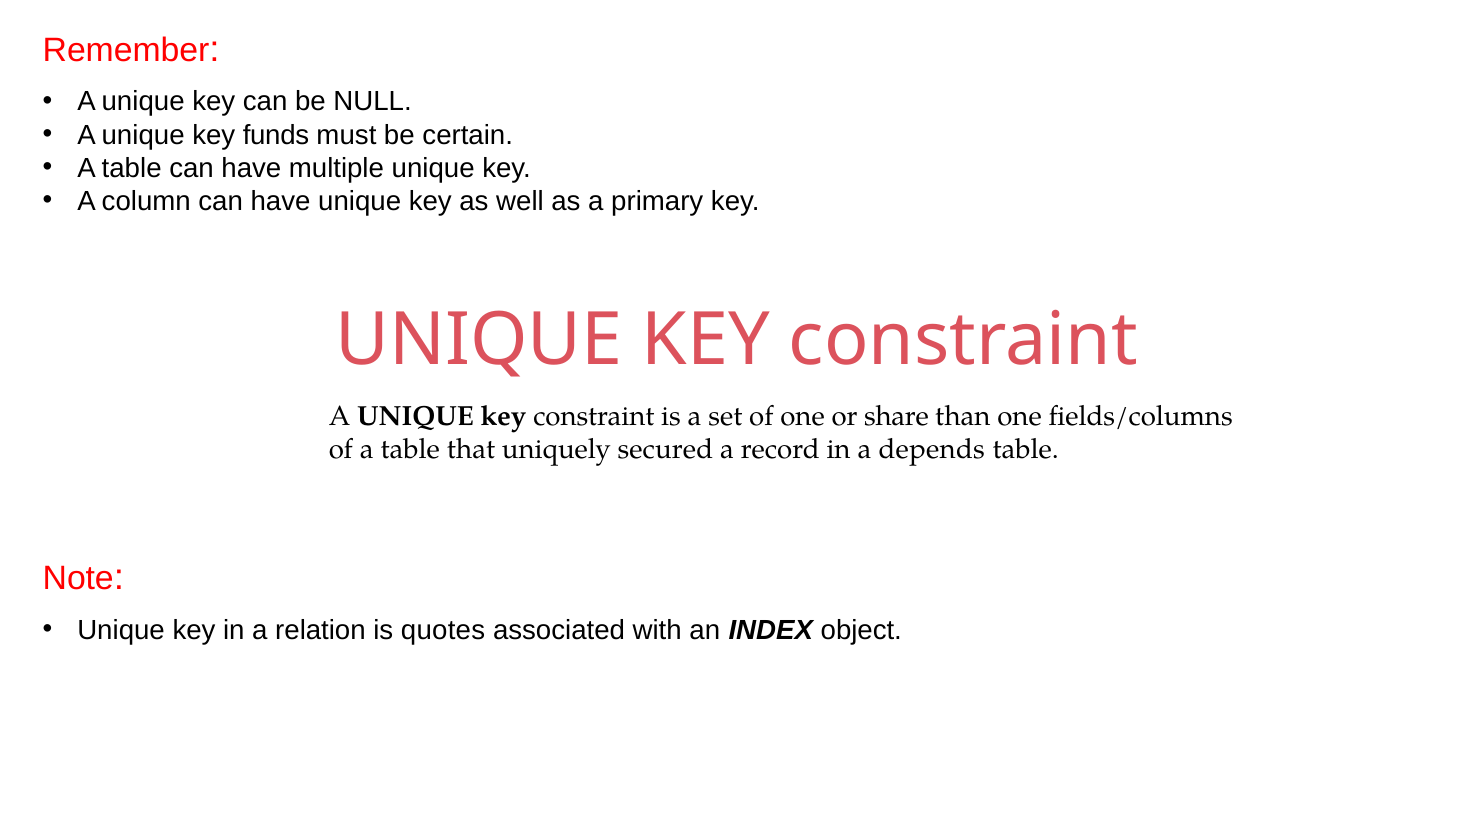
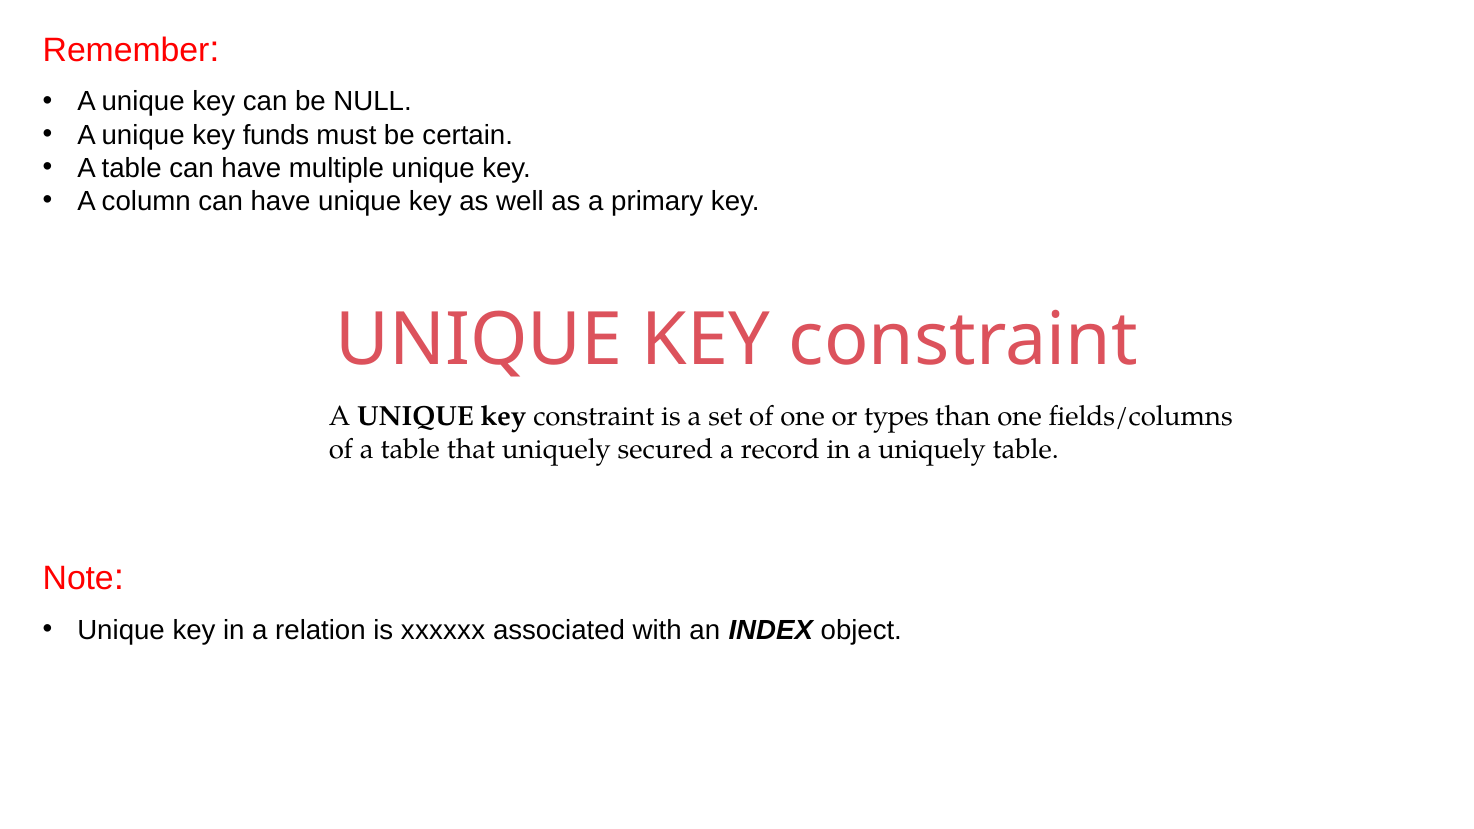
share: share -> types (897, 417)
a depends: depends -> uniquely (932, 450)
quotes: quotes -> xxxxxx (443, 630)
